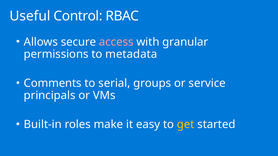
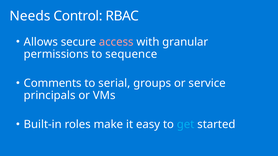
Useful: Useful -> Needs (30, 16)
metadata: metadata -> sequence (131, 54)
get colour: yellow -> light blue (186, 125)
